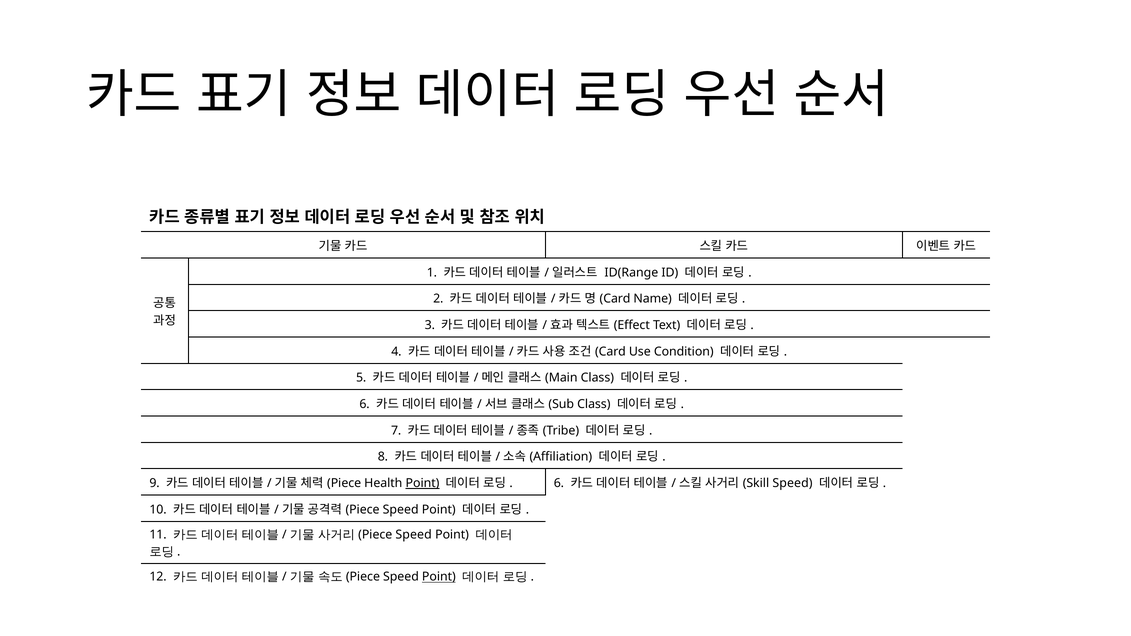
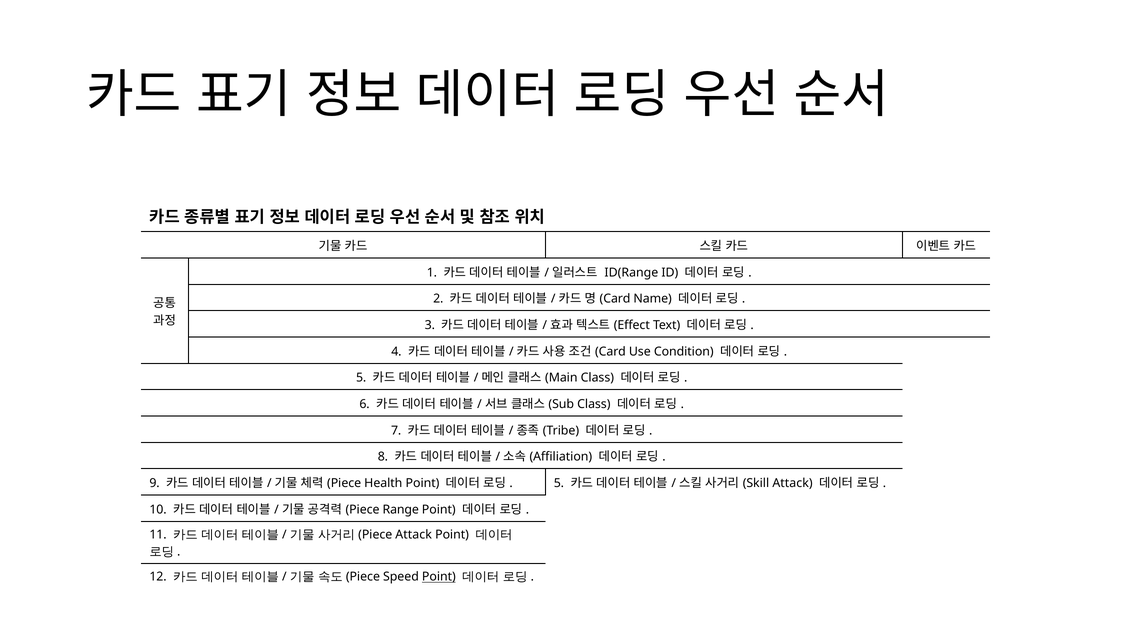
Point underline: present -> none (423, 483)
6: 6 -> 5 (559, 483)
Speed: Speed -> Attack (793, 483)
Speed: Speed -> Range (401, 510)
Speed: Speed -> Attack (414, 535)
